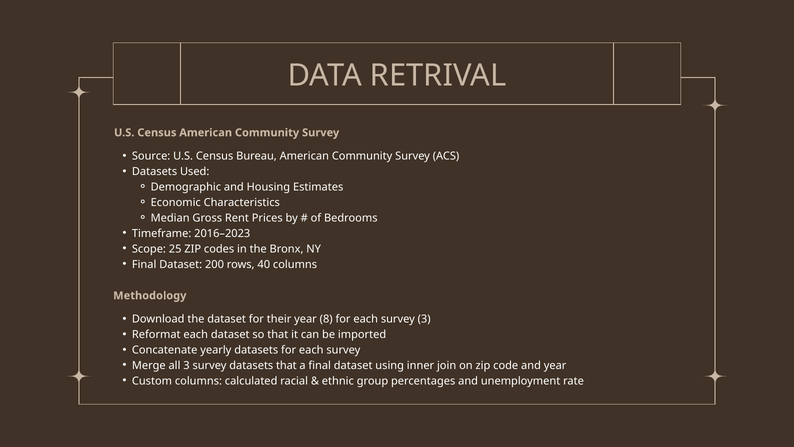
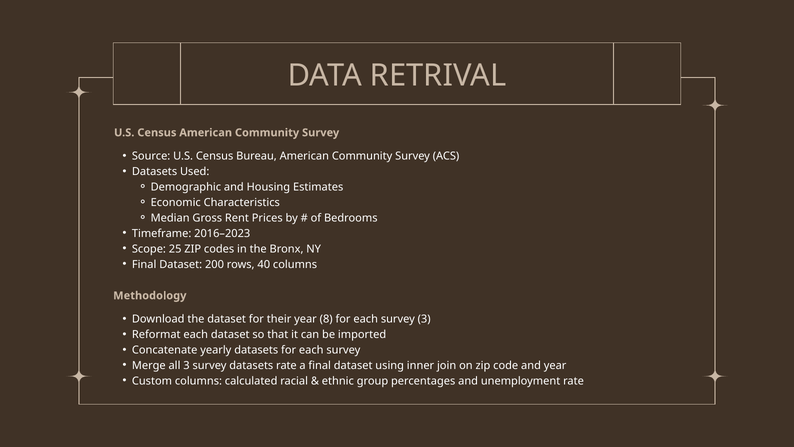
datasets that: that -> rate (286, 365)
